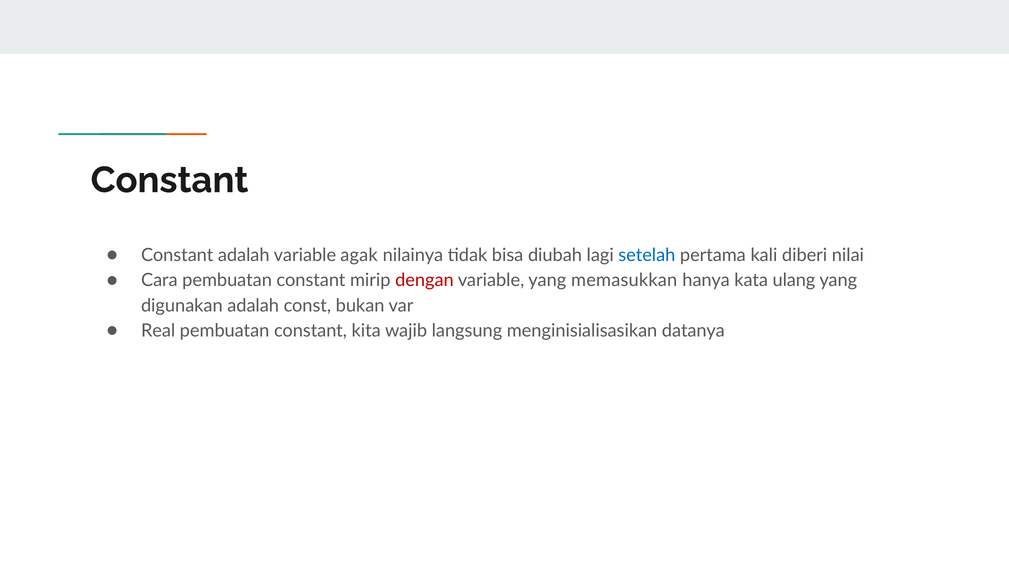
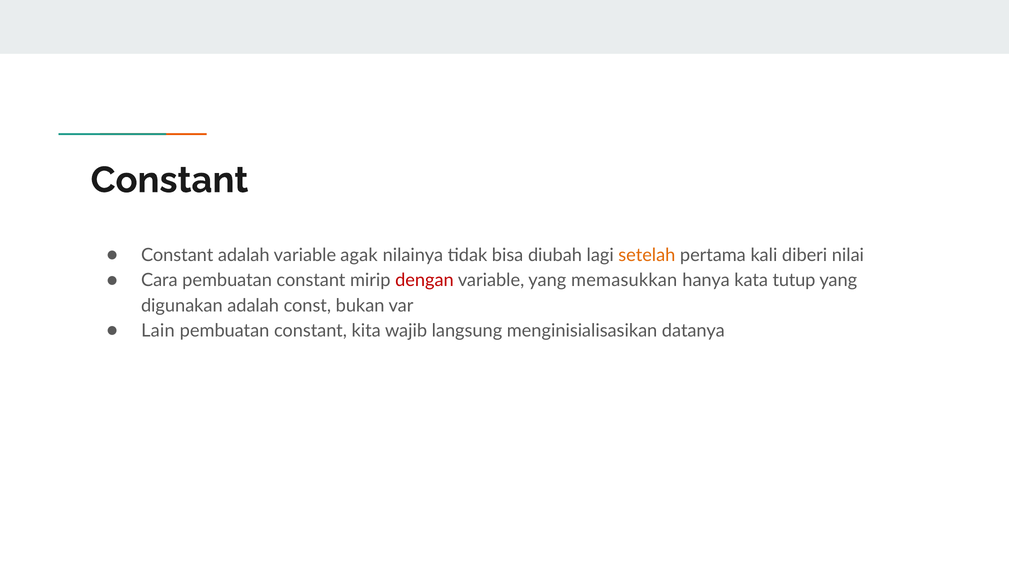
setelah colour: blue -> orange (647, 255)
ulang: ulang -> tutup (794, 280)
Real: Real -> Lain (158, 330)
